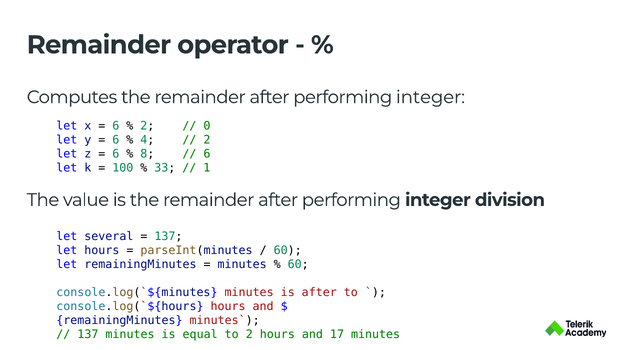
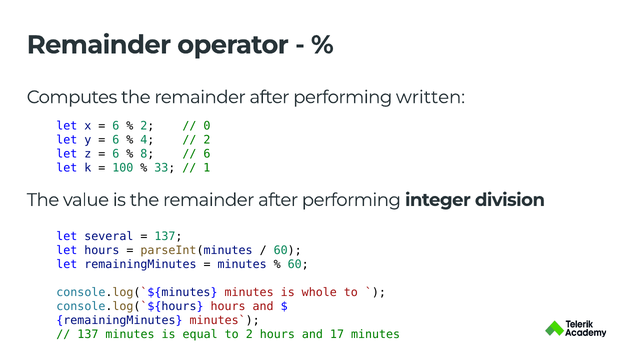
integer: integer -> written (430, 97)
is after: after -> whole (319, 292)
